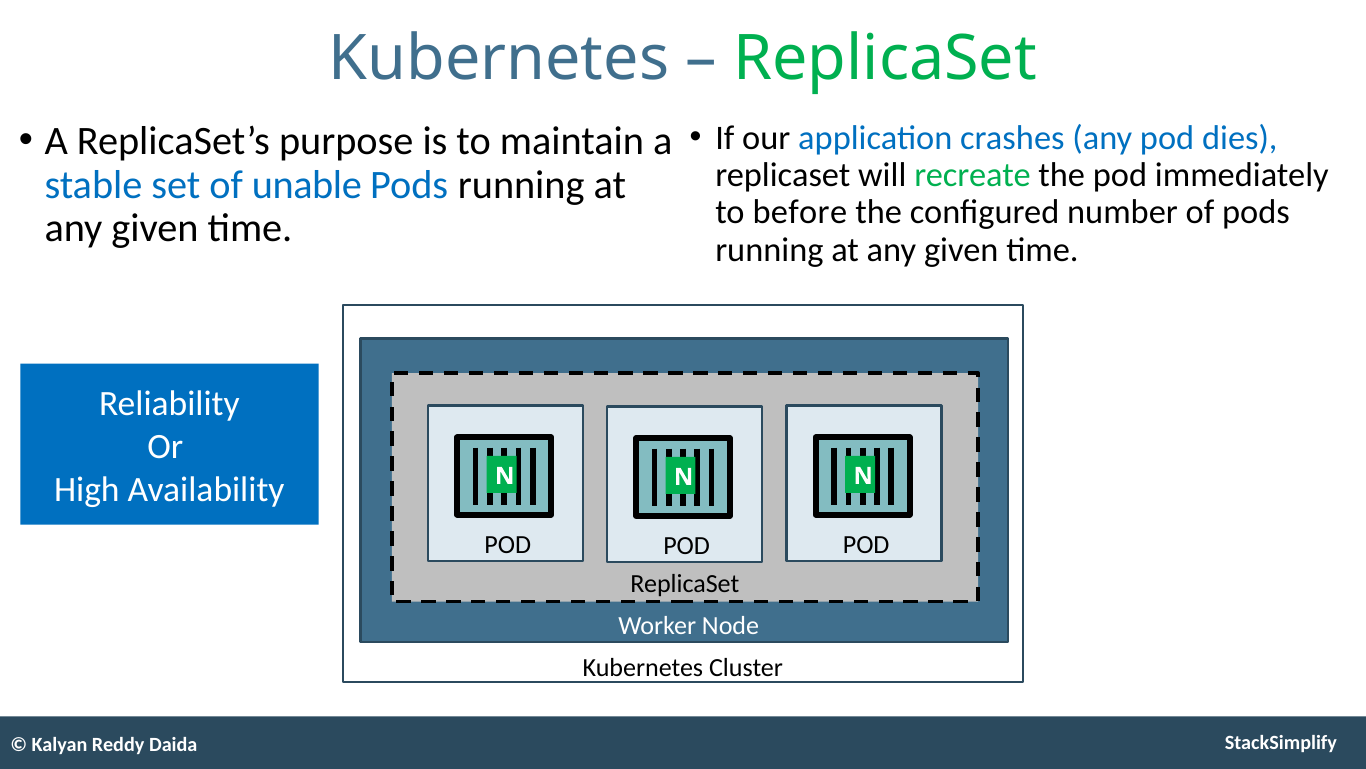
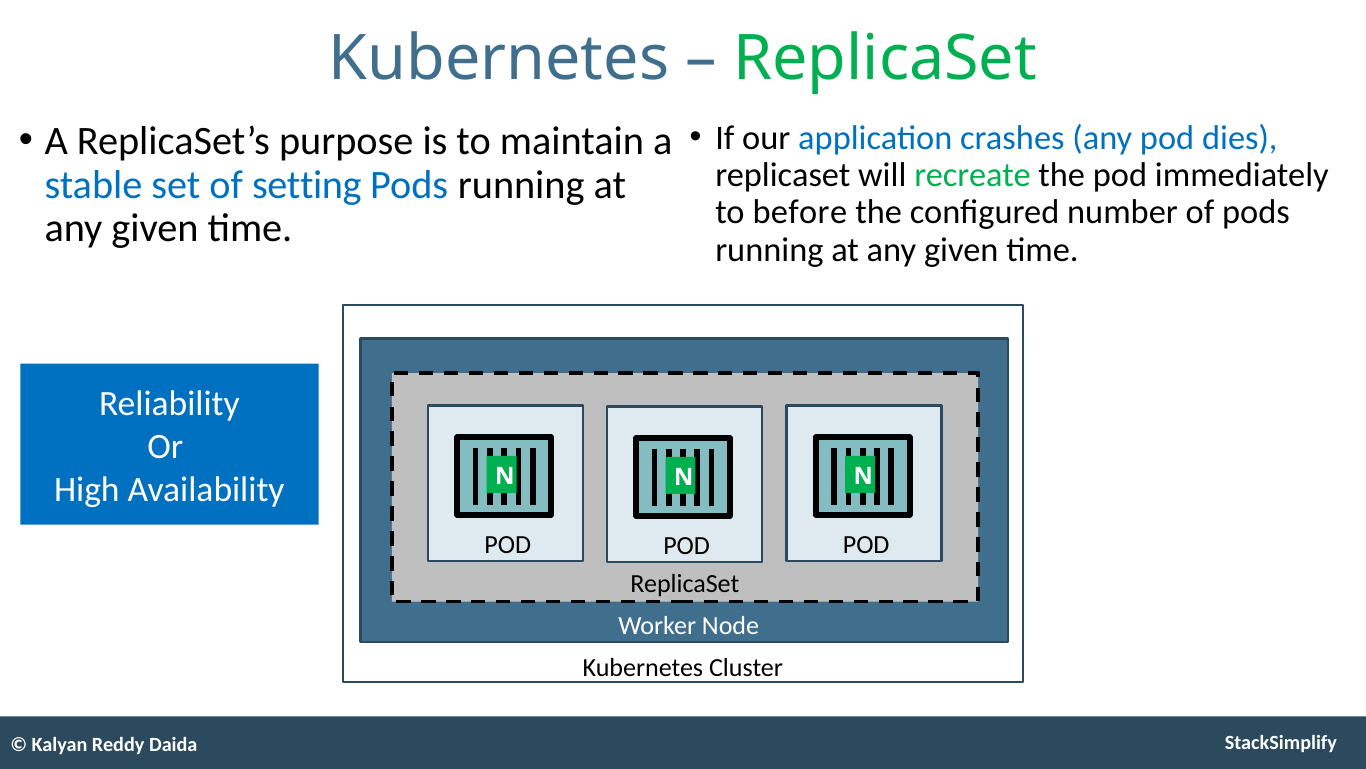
unable: unable -> setting (307, 185)
